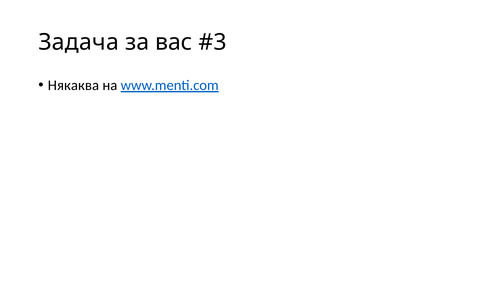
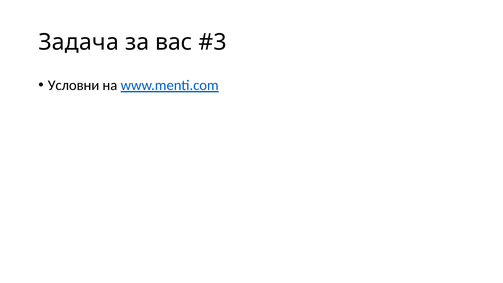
Някаква: Някаква -> Условни (74, 85)
